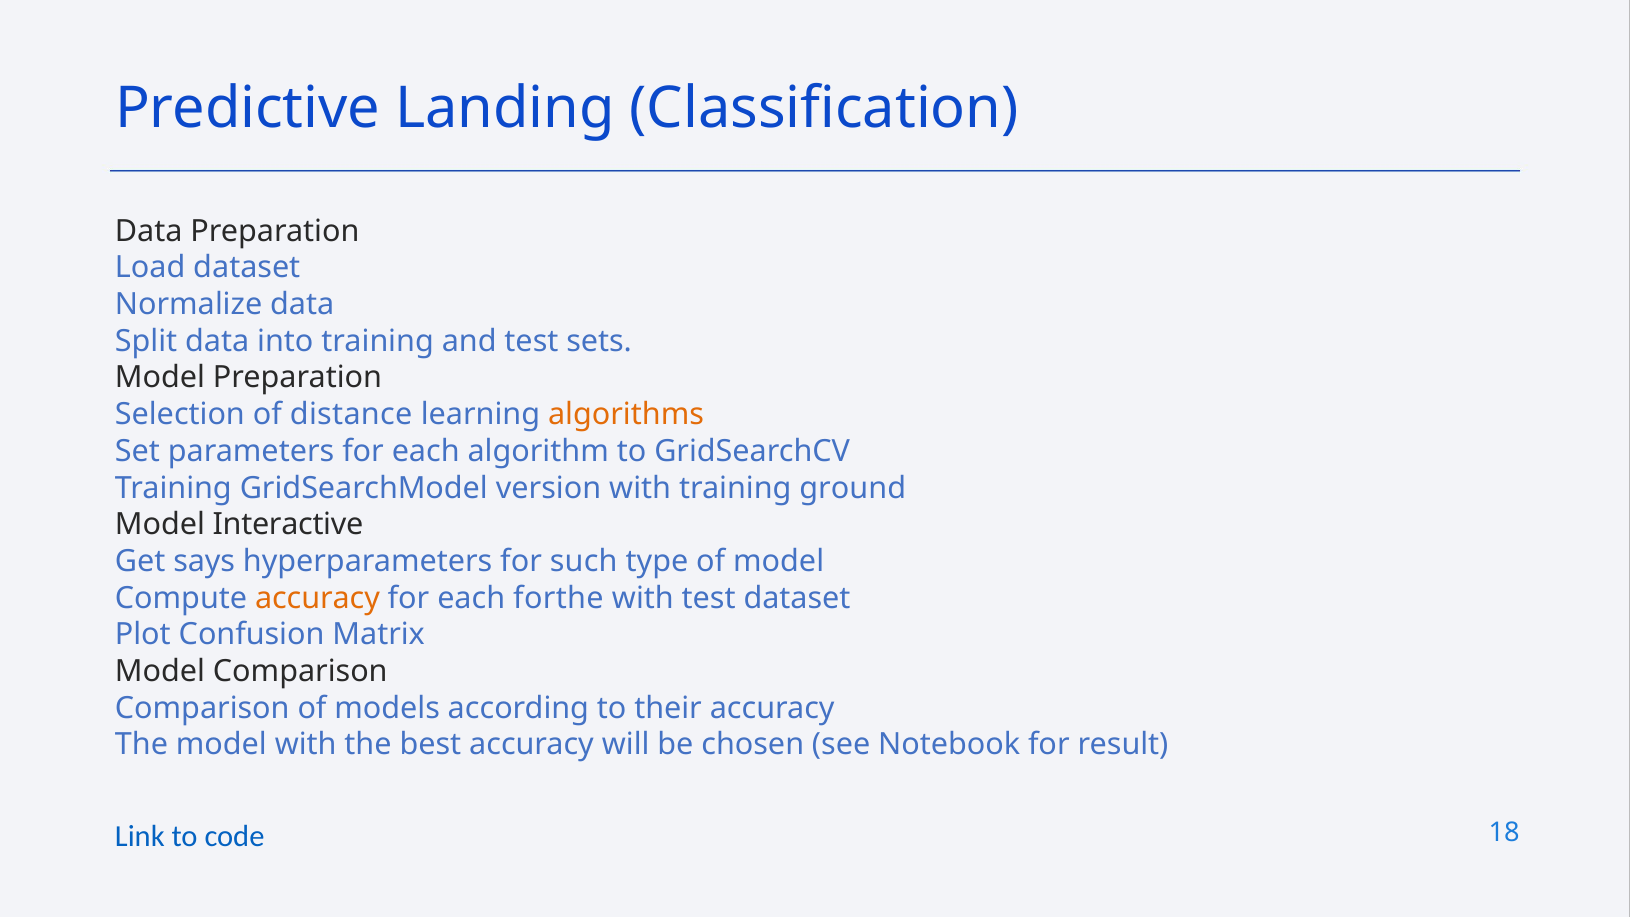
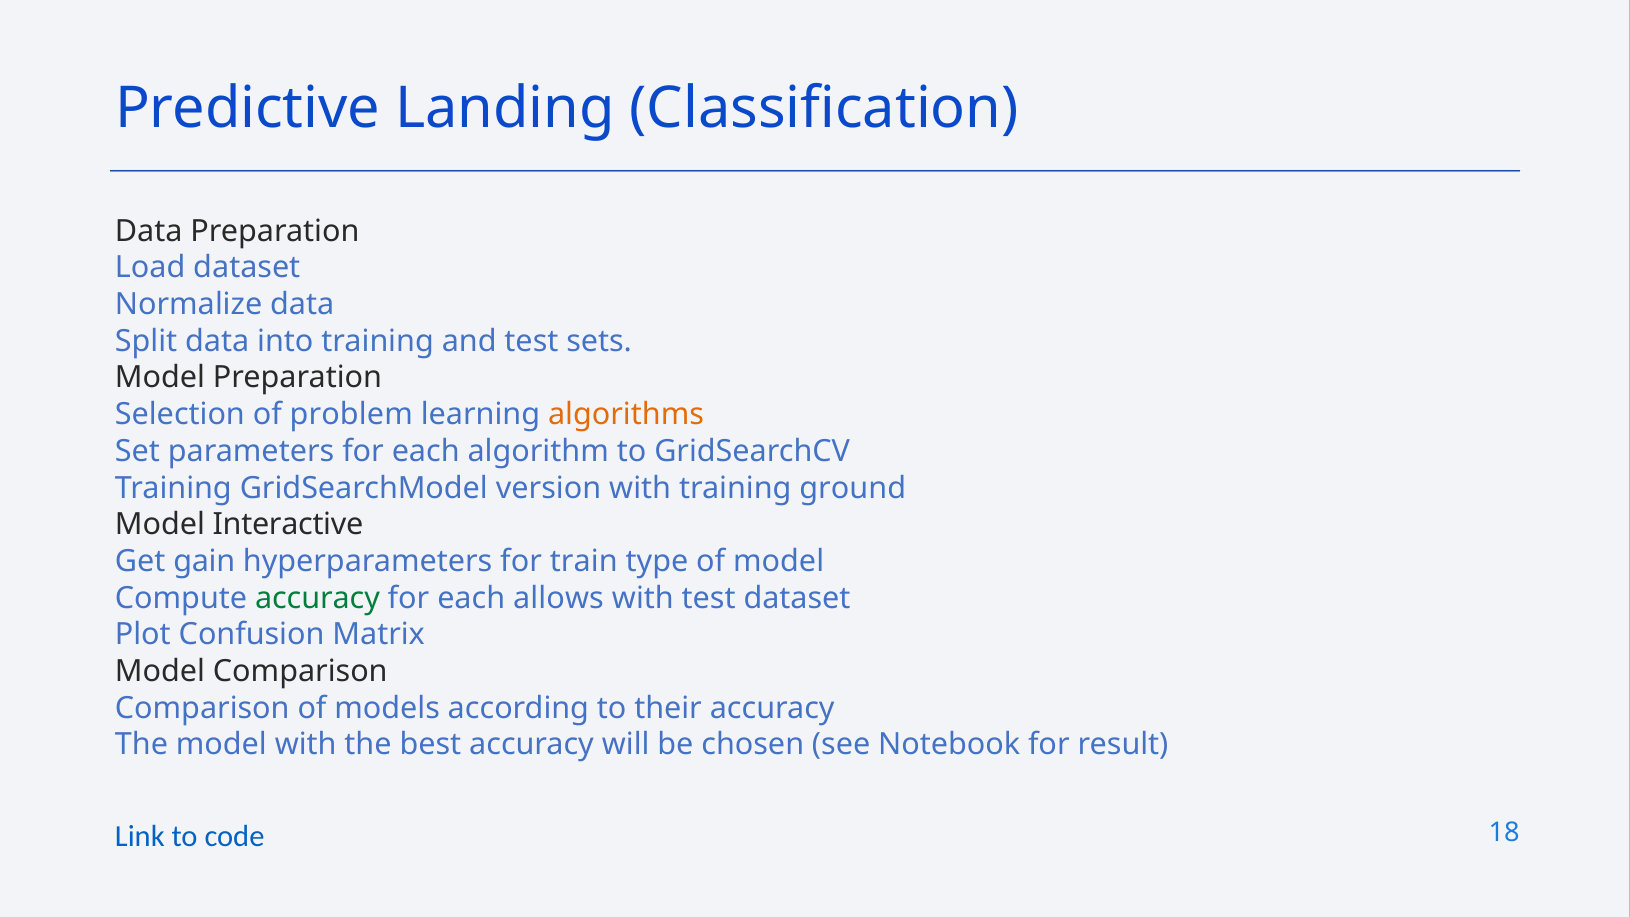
distance: distance -> problem (351, 415)
says: says -> gain (204, 561)
such: such -> train (584, 561)
accuracy colour: orange -> green (317, 598)
forthe: forthe -> allows (558, 598)
